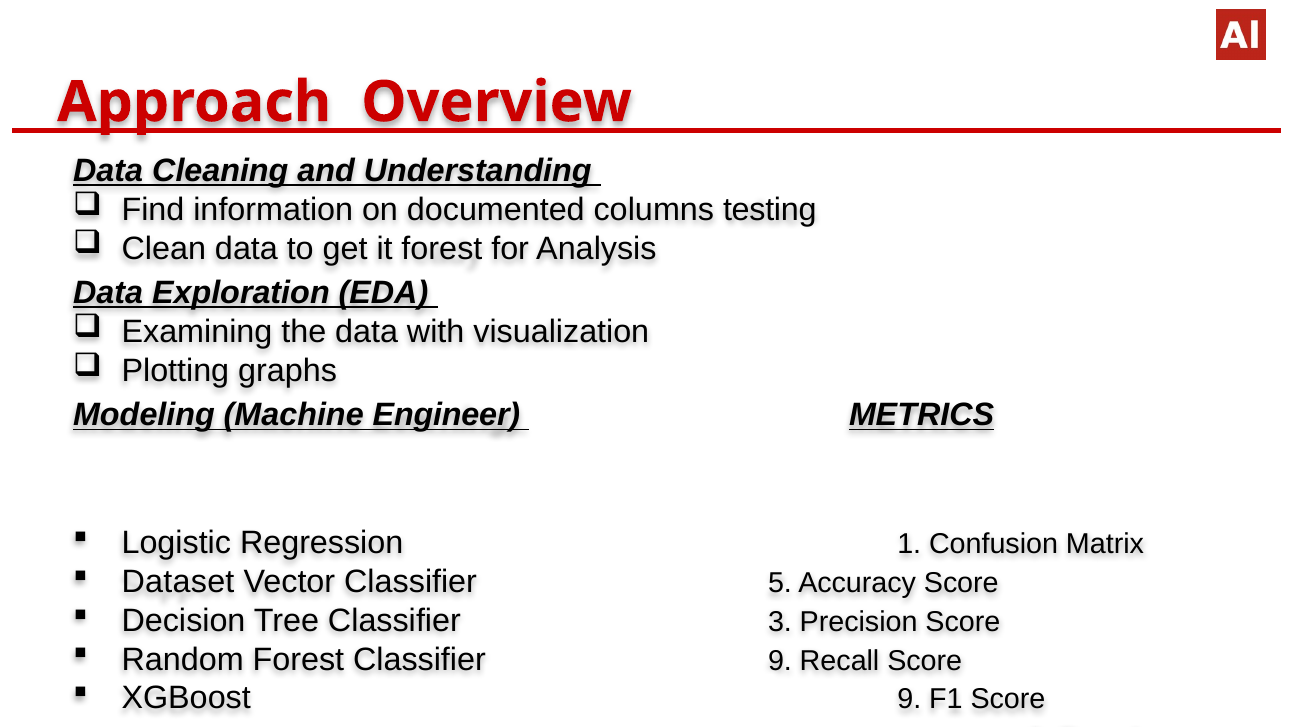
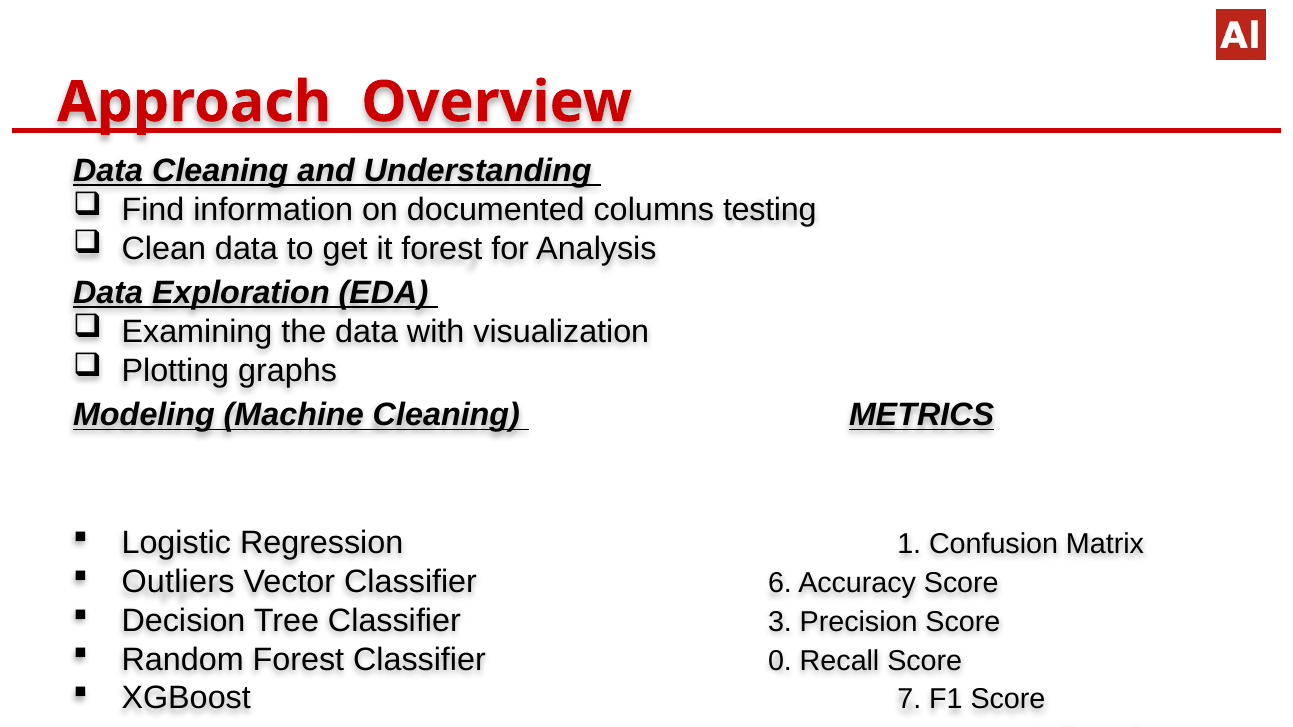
Machine Engineer: Engineer -> Cleaning (446, 415)
Dataset: Dataset -> Outliers (178, 582)
Classifier 5: 5 -> 6 (780, 583)
Classifier 9: 9 -> 0 (780, 661)
XGBoost 9: 9 -> 7 (909, 700)
